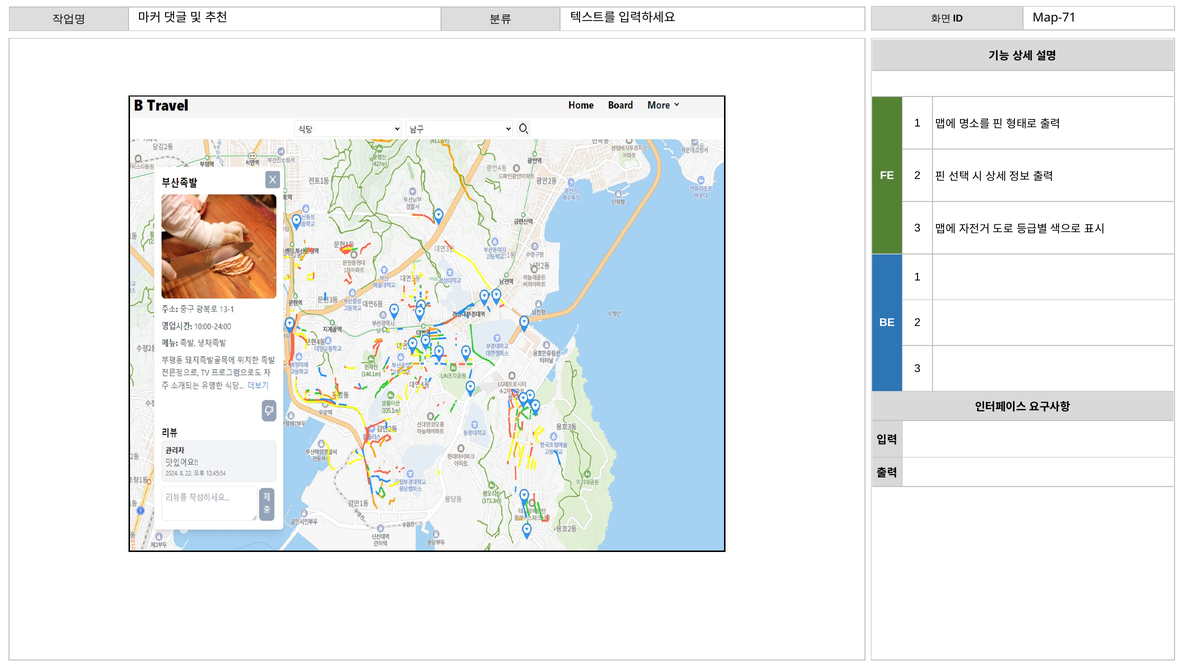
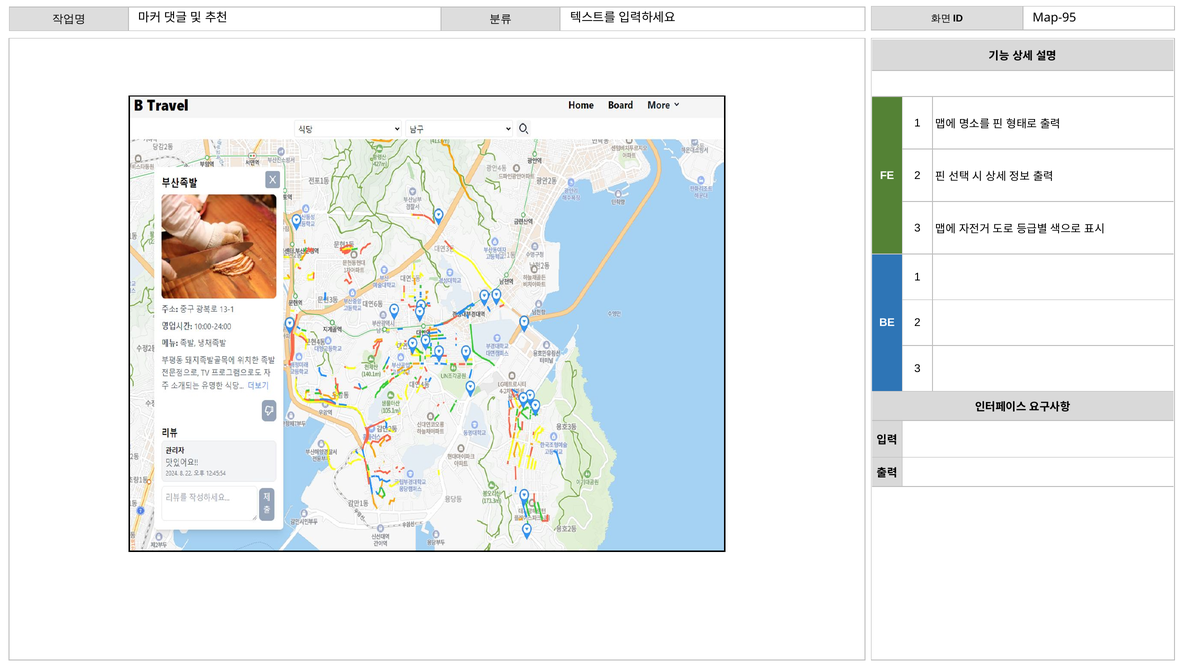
Map-71: Map-71 -> Map-95 (1054, 18)
